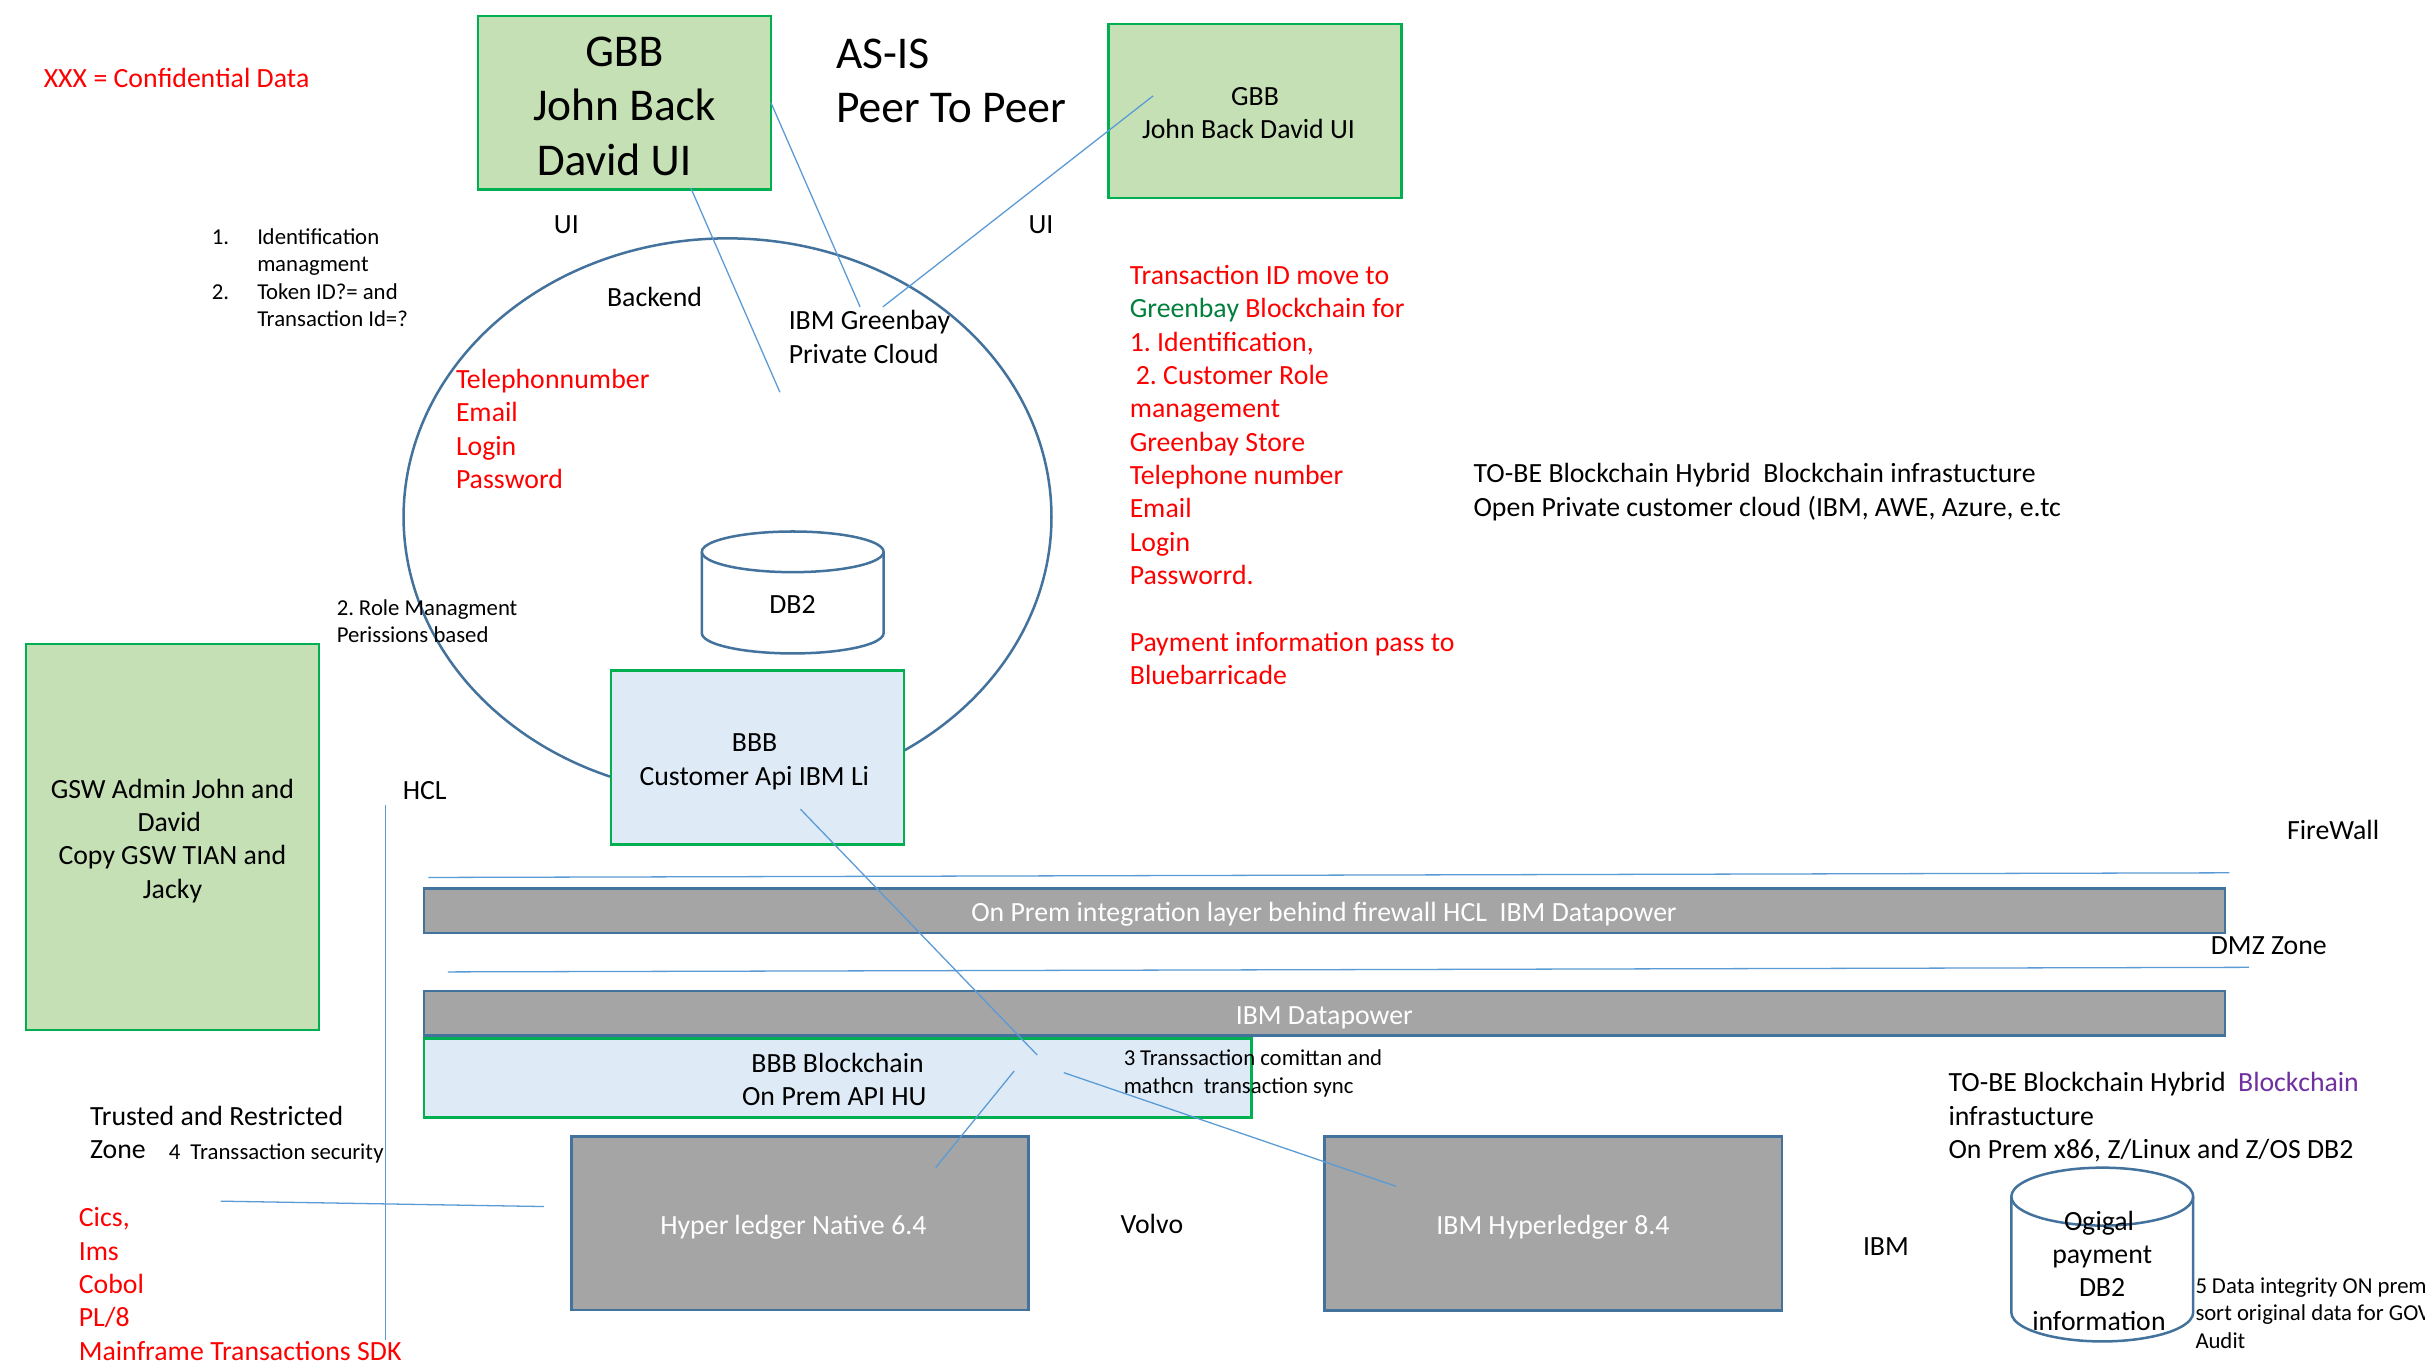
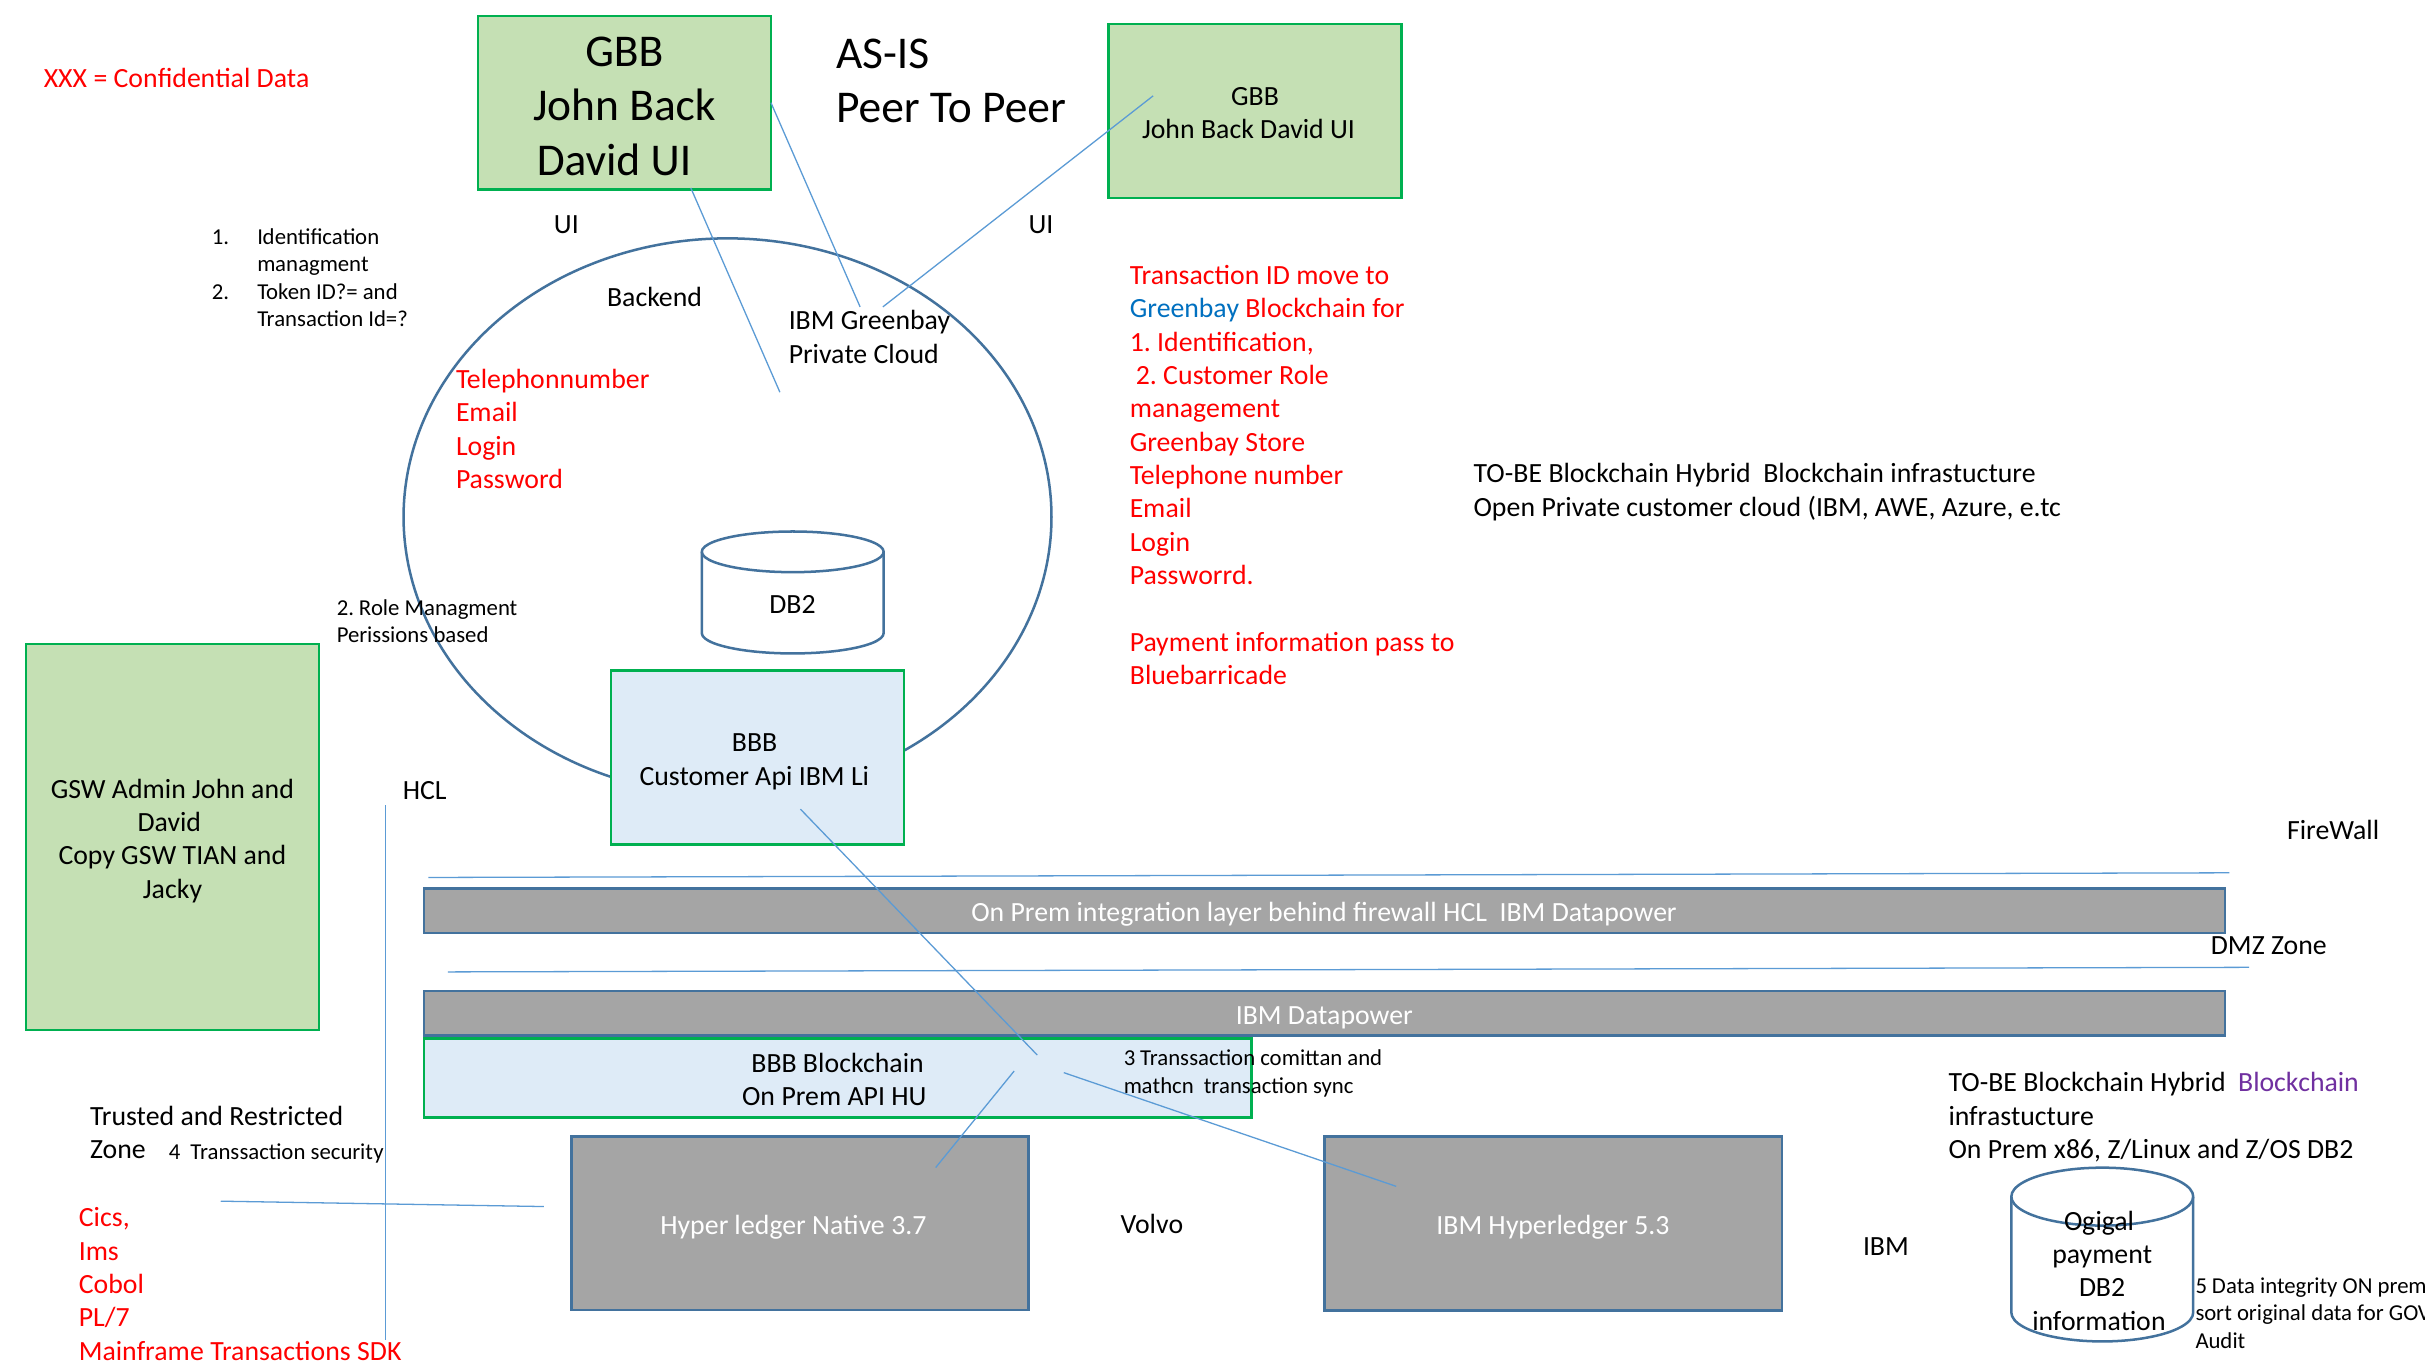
Greenbay colour: green -> blue (1184, 309)
6.4: 6.4 -> 3.7 (909, 1225)
8.4: 8.4 -> 5.3 (1652, 1226)
PL/8: PL/8 -> PL/7 (104, 1318)
